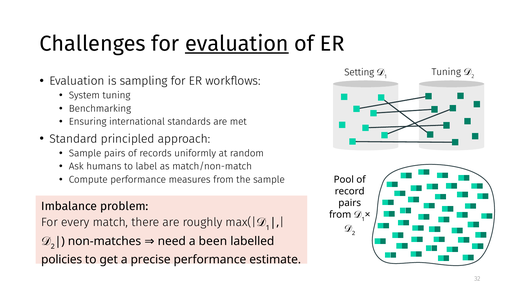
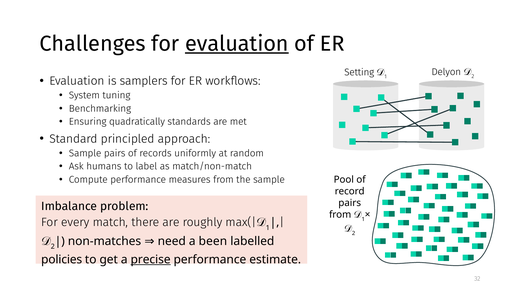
Tuning: Tuning -> Delyon (446, 72)
sampling: sampling -> samplers (144, 81)
international: international -> quadratically (137, 122)
precise underline: none -> present (151, 260)
